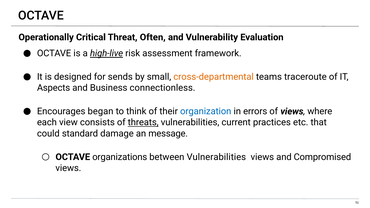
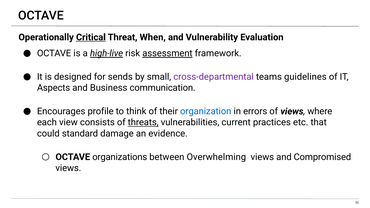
Critical underline: none -> present (91, 37)
Often: Often -> When (153, 37)
assessment underline: none -> present (167, 53)
cross-departmental colour: orange -> purple (214, 77)
traceroute: traceroute -> guidelines (305, 77)
connectionless: connectionless -> communication (163, 88)
began: began -> profile (101, 111)
message: message -> evidence (168, 134)
between Vulnerabilities: Vulnerabilities -> Overwhelming (216, 157)
